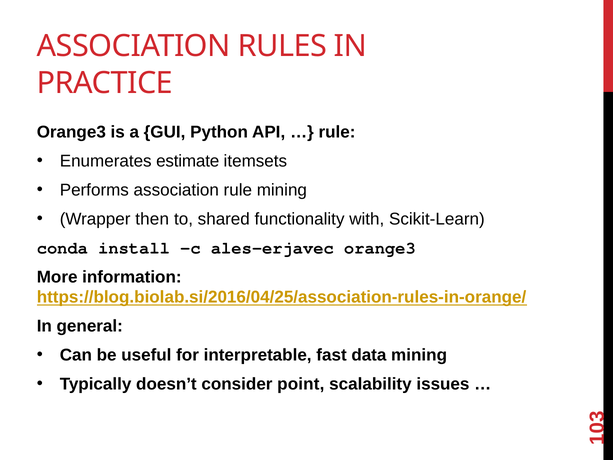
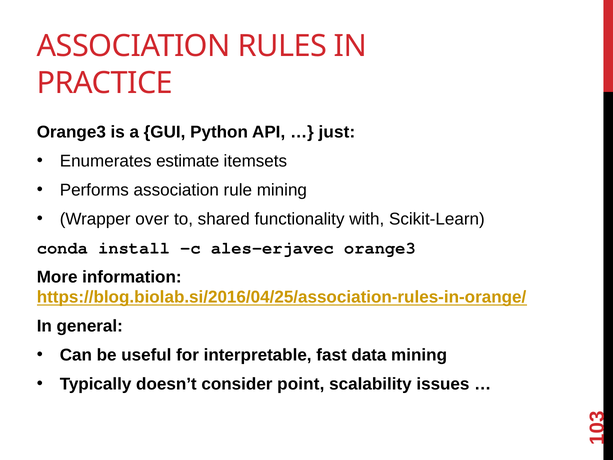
rule: rule -> just (337, 132)
then: then -> over (152, 219)
